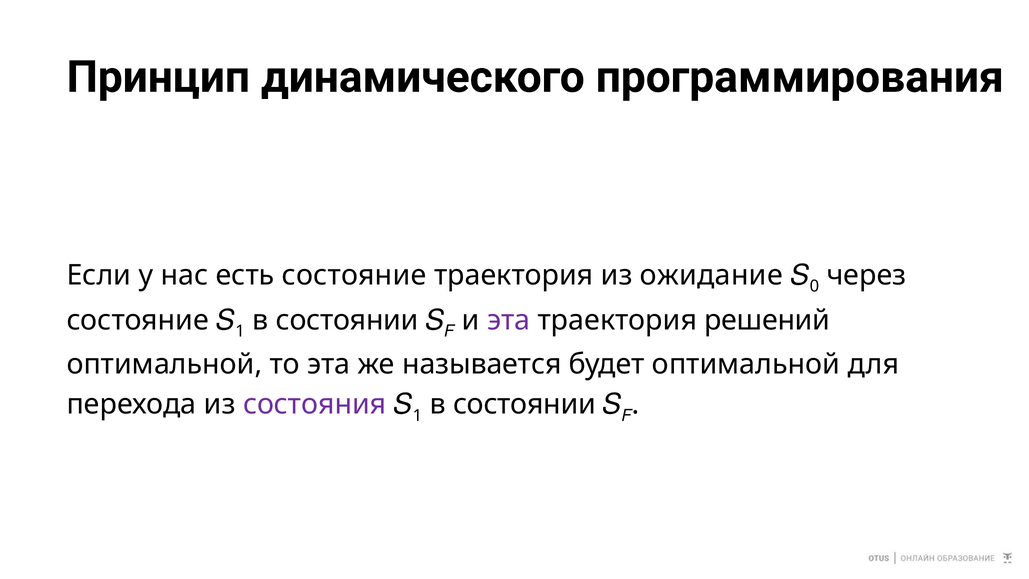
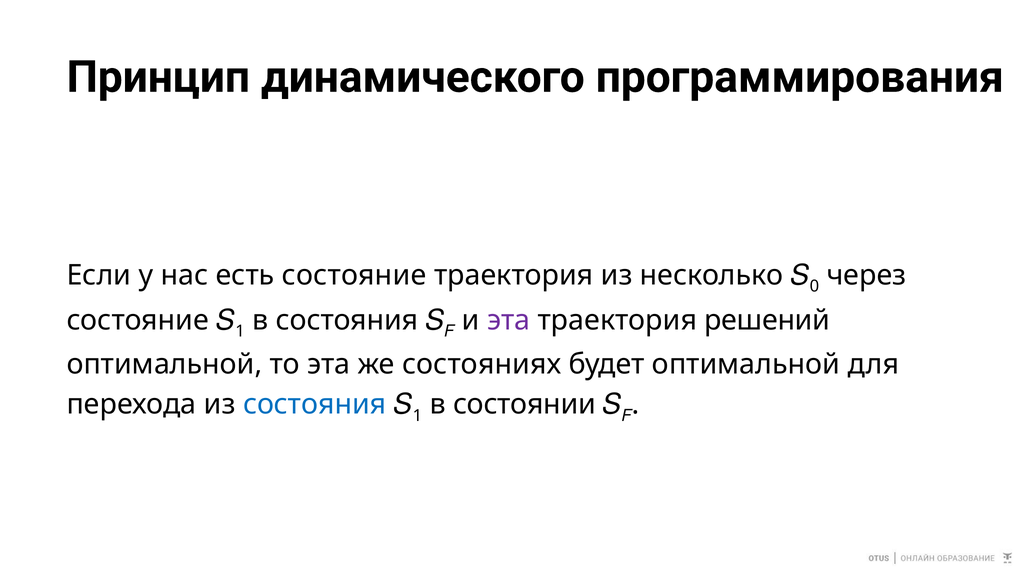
ожидание: ожидание -> несколько (712, 275)
состоянии: состоянии -> состояния (347, 320)
называется: называется -> состояниях (482, 364)
состояния colour: purple -> blue (315, 404)
